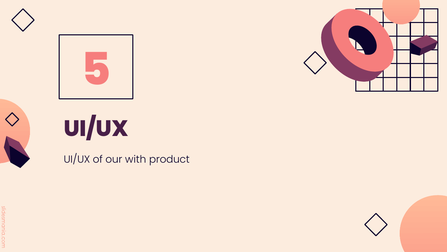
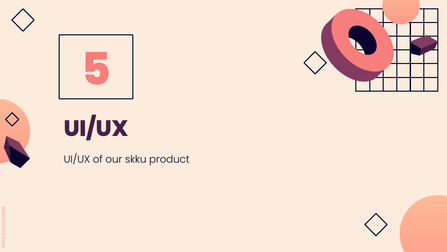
with: with -> skku (136, 159)
